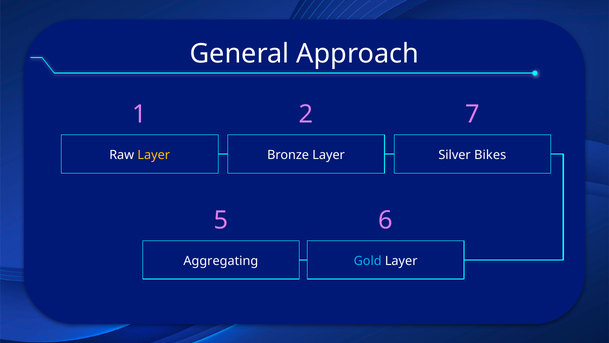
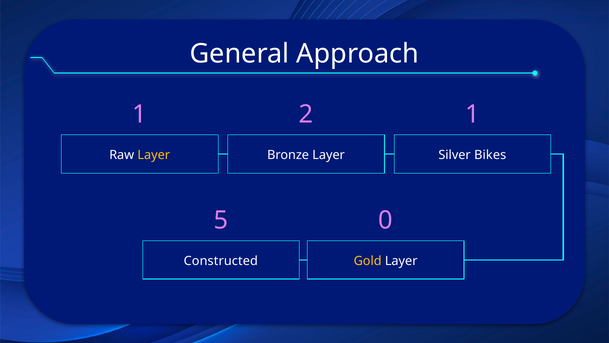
2 7: 7 -> 1 (472, 114)
6: 6 -> 0 (386, 220)
Aggregating: Aggregating -> Constructed (221, 261)
Gold colour: light blue -> yellow (368, 261)
